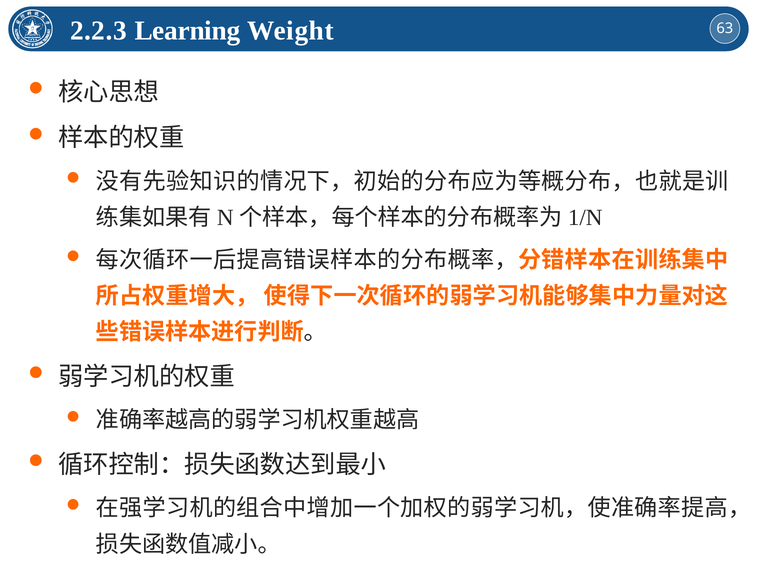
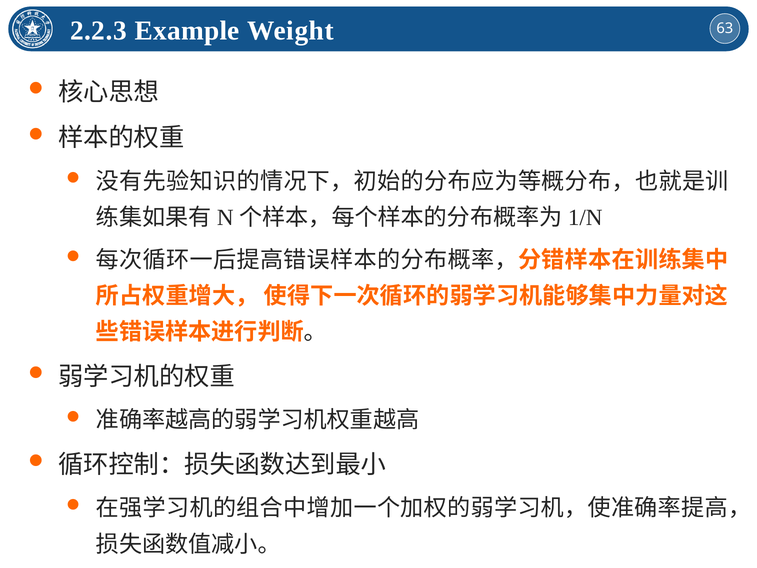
Learning: Learning -> Example (187, 31)
